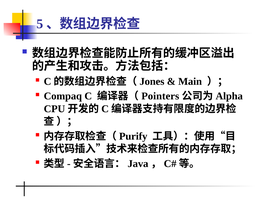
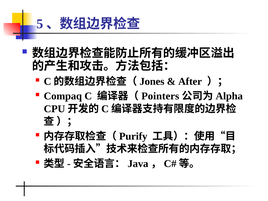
Main: Main -> After (190, 81)
